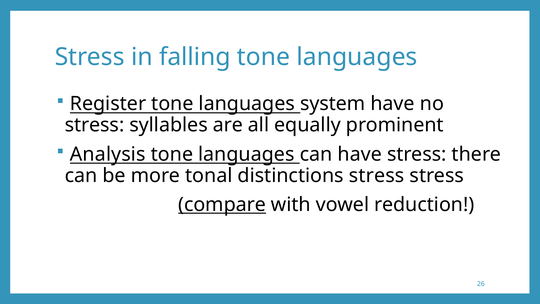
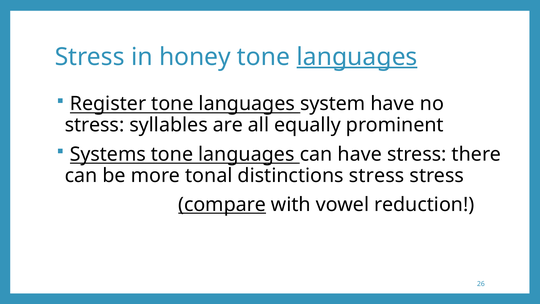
falling: falling -> honey (195, 57)
languages underline: none -> present (357, 57)
Analysis: Analysis -> Systems (108, 154)
